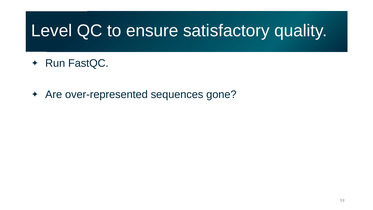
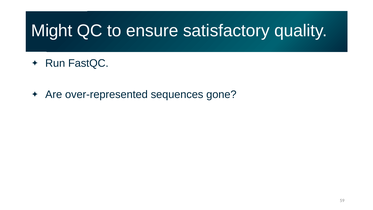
Level: Level -> Might (52, 31)
